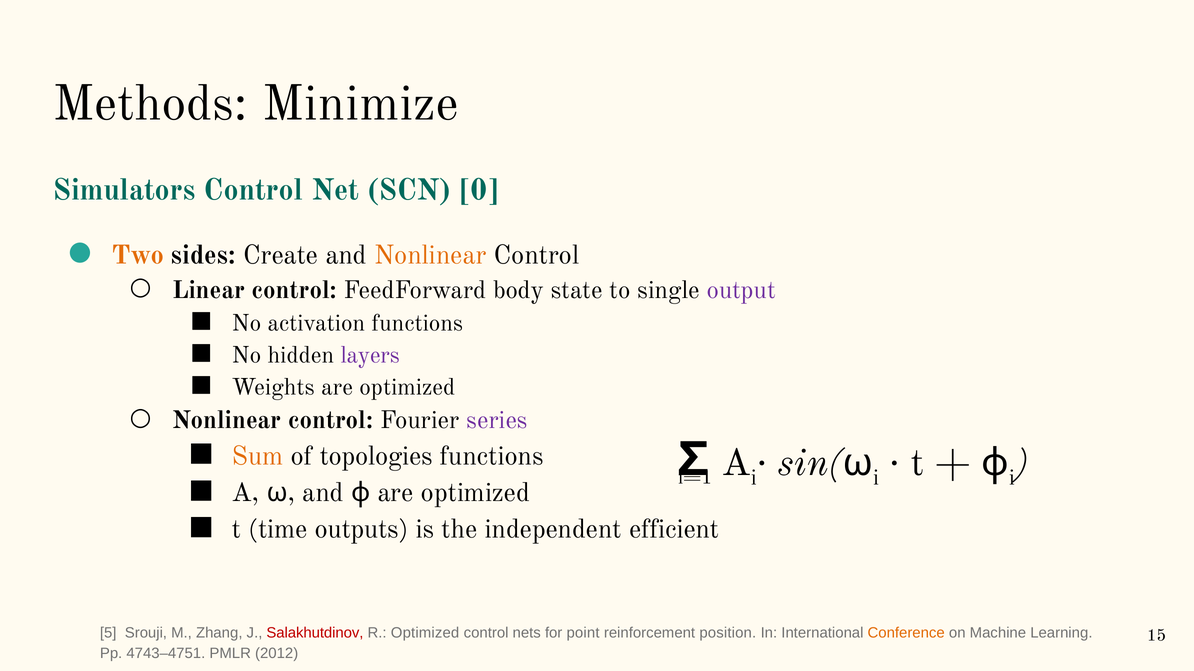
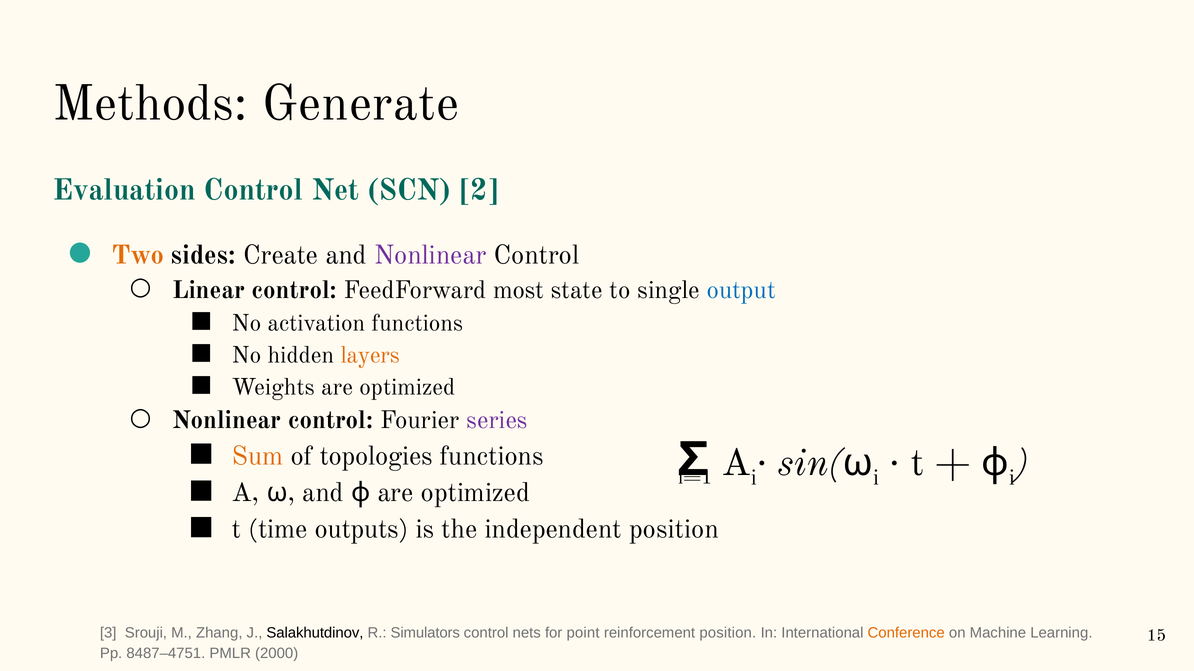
Minimize: Minimize -> Generate (361, 103)
Simulators: Simulators -> Evaluation (124, 190)
0: 0 -> 2 (479, 190)
Nonlinear colour: orange -> purple (430, 255)
body: body -> most (519, 290)
output colour: purple -> blue (741, 290)
layers colour: purple -> orange (370, 355)
independent efficient: efficient -> position (674, 530)
5: 5 -> 3 (108, 634)
Salakhutdinov colour: red -> black (315, 634)
R Optimized: Optimized -> Simulators (425, 634)
4743–4751: 4743–4751 -> 8487–4751 (166, 654)
2012: 2012 -> 2000 (277, 654)
